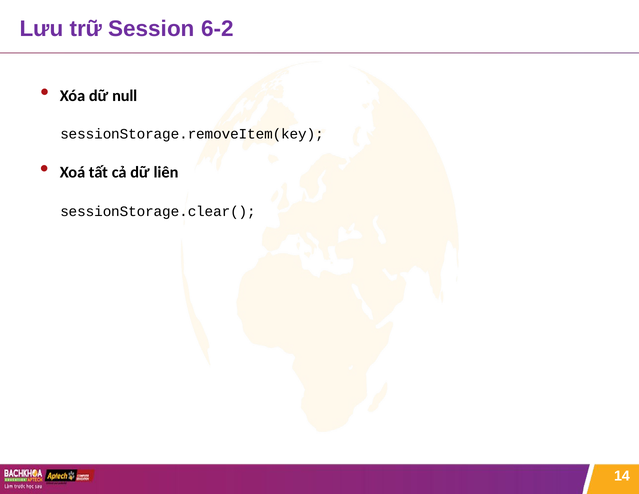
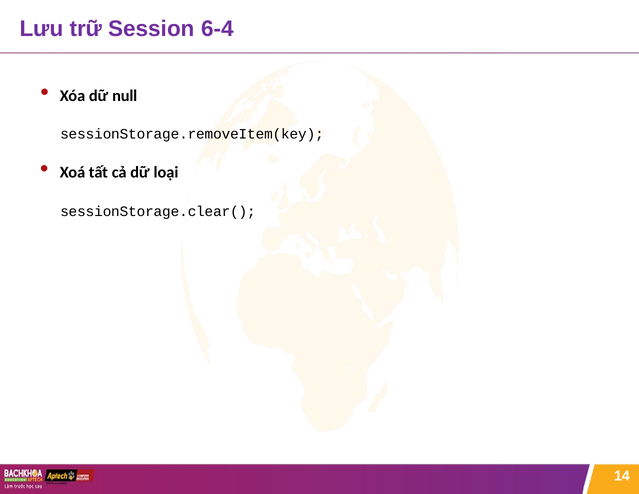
6-2: 6-2 -> 6-4 (217, 29)
liên: liên -> loại (166, 172)
